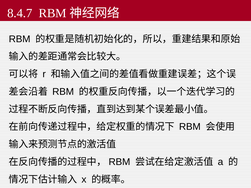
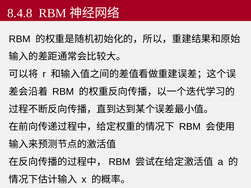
8.4.7: 8.4.7 -> 8.4.8 (20, 13)
